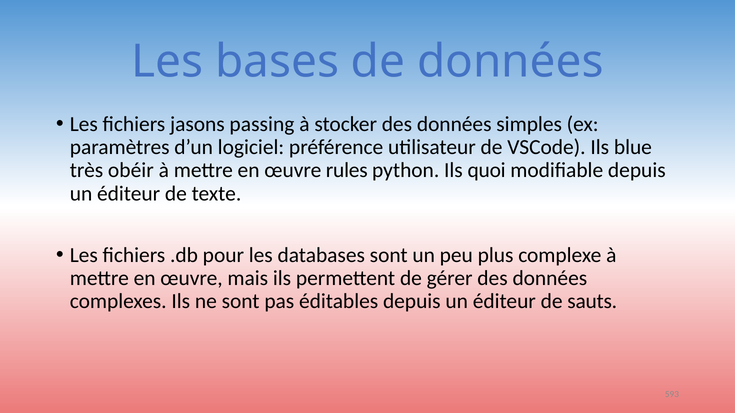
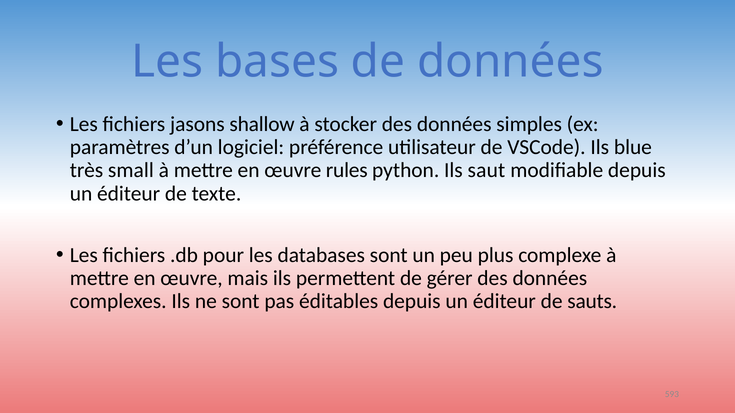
passing: passing -> shallow (262, 124)
obéir: obéir -> small (131, 171)
quoi: quoi -> saut (486, 171)
